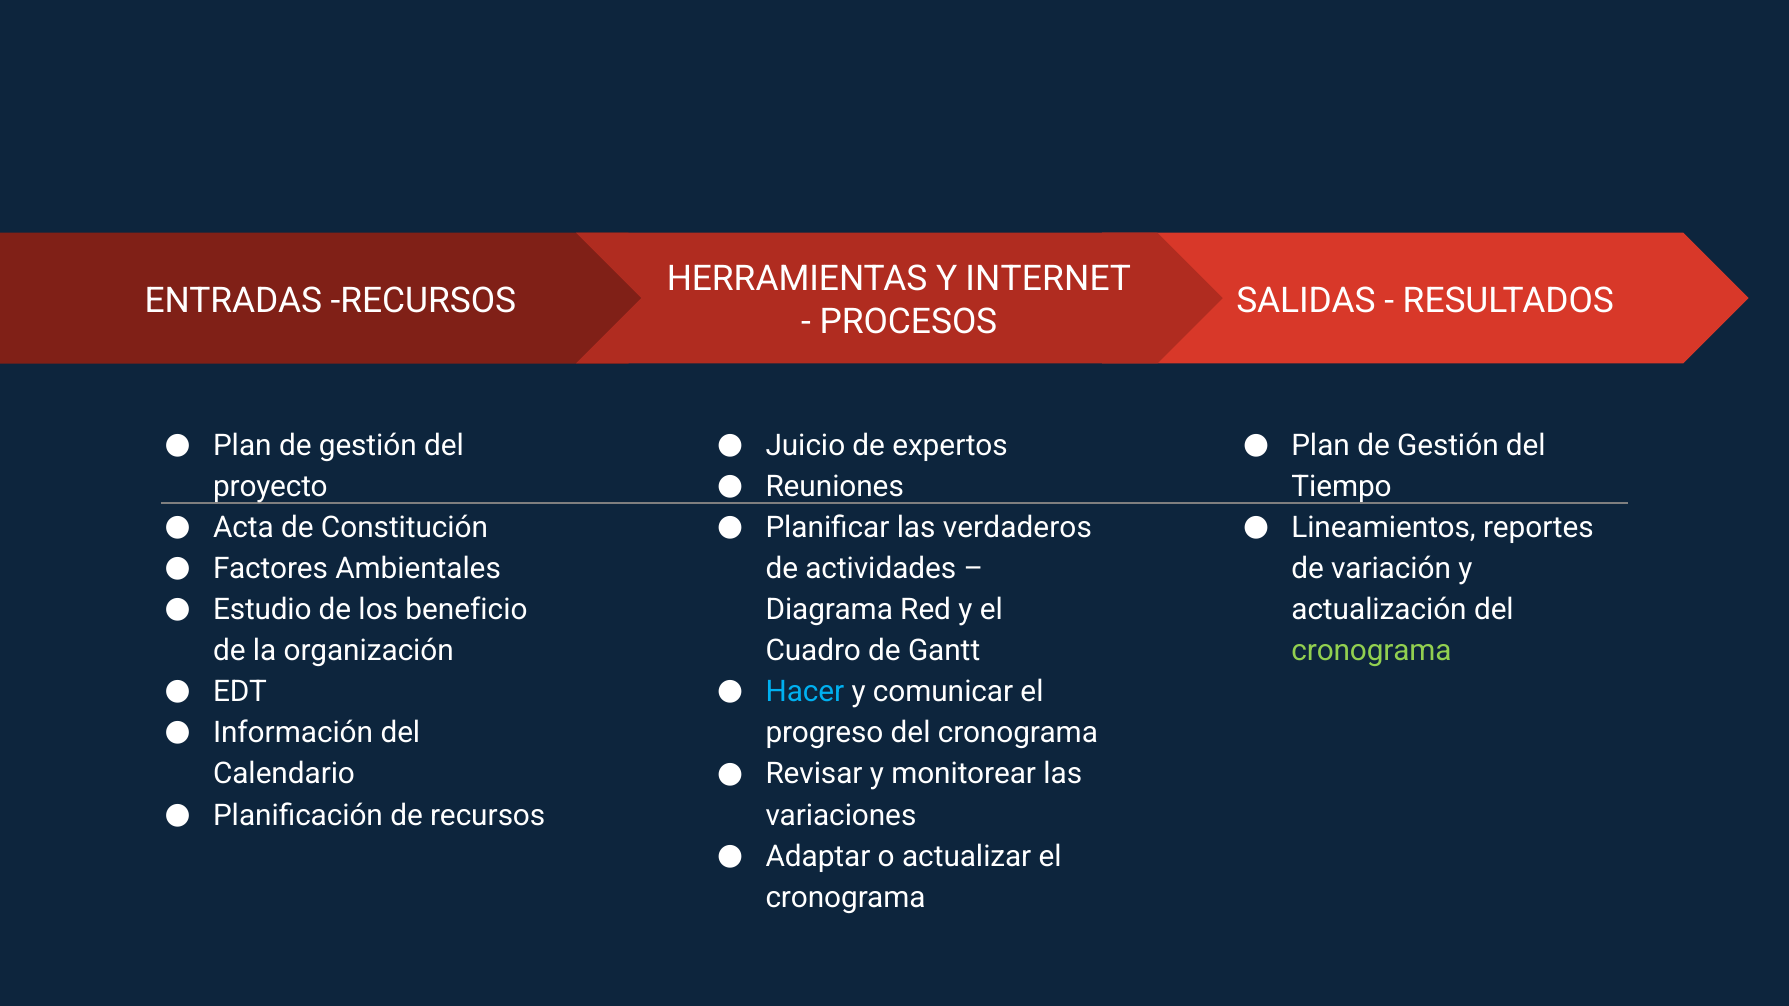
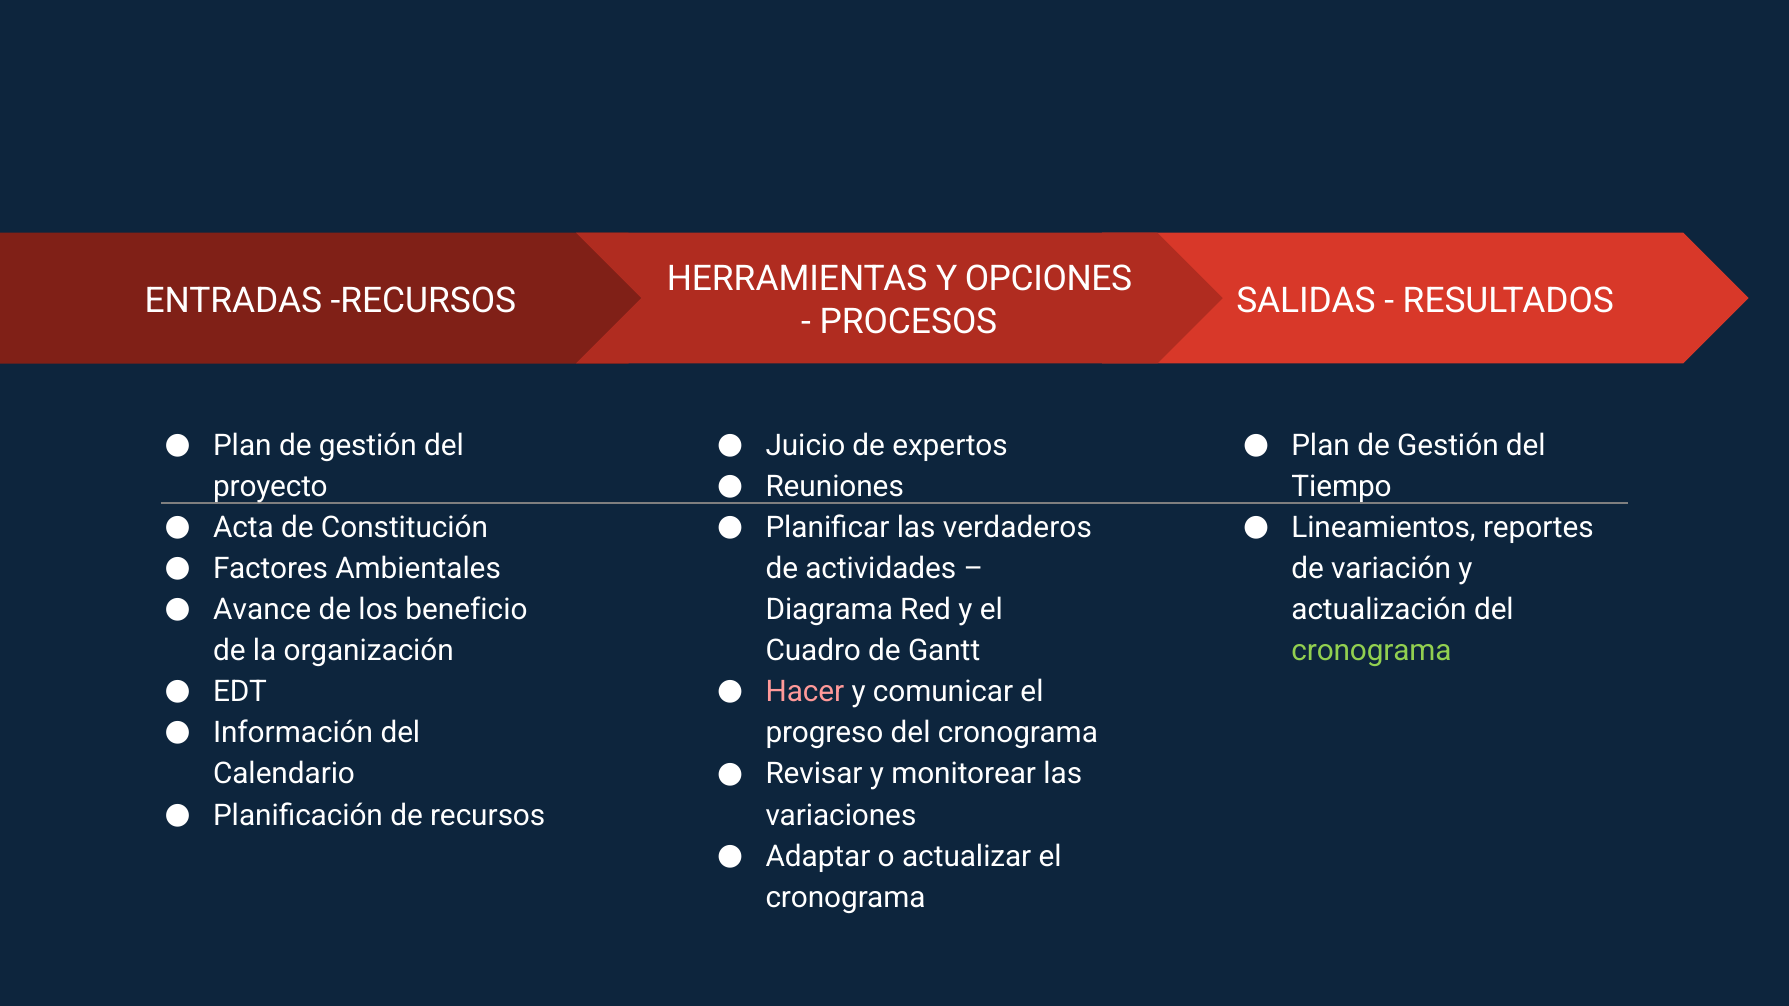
INTERNET: INTERNET -> OPCIONES (1048, 279)
Estudio: Estudio -> Avance (262, 610)
Hacer colour: light blue -> pink (805, 692)
